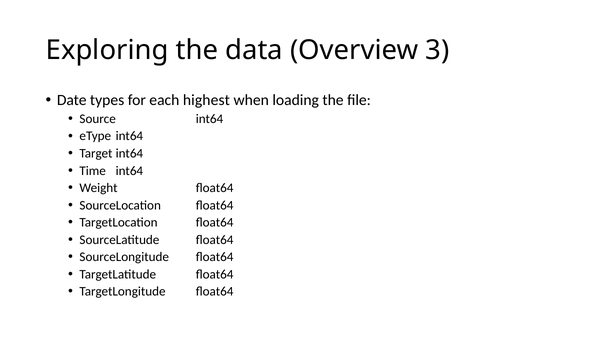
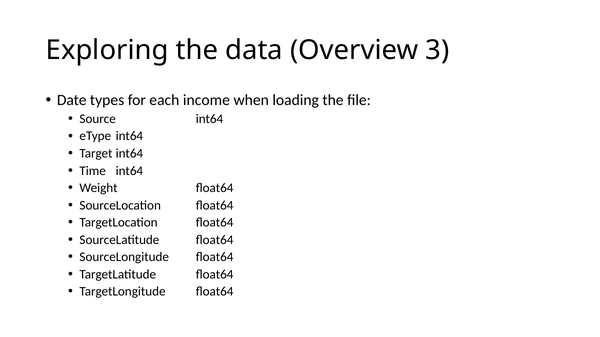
highest: highest -> income (206, 100)
